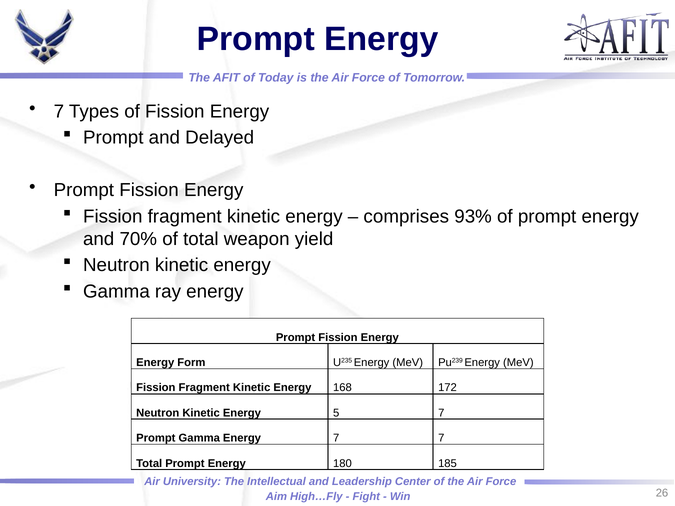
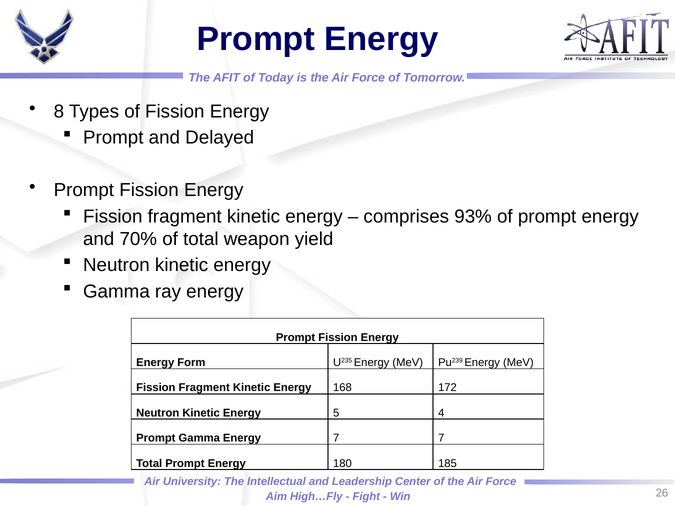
7: 7 -> 8 (59, 112)
5 7: 7 -> 4 (441, 413)
